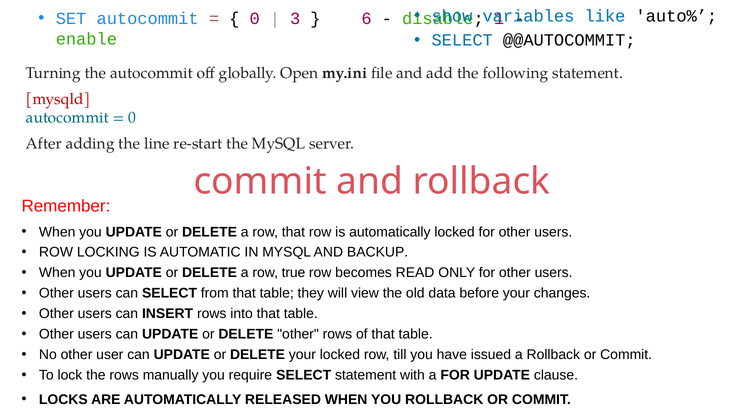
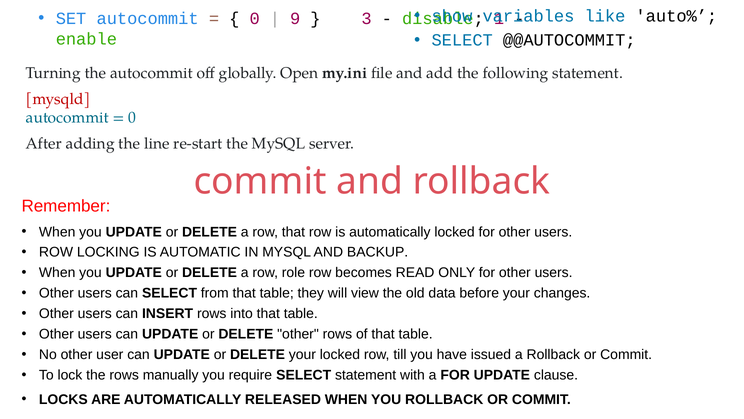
3: 3 -> 9 (295, 19)
6: 6 -> 3 (366, 19)
true: true -> role (293, 273)
